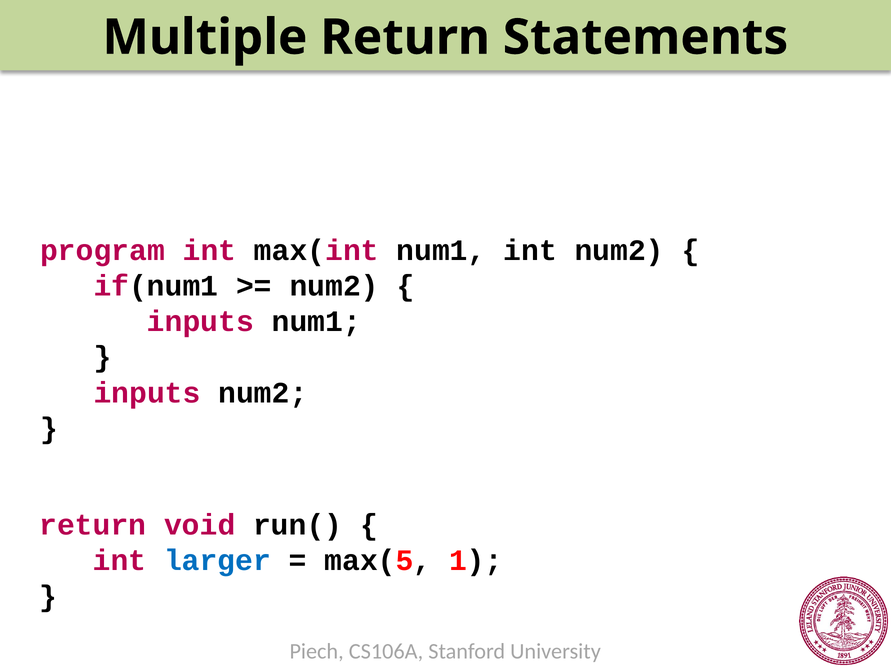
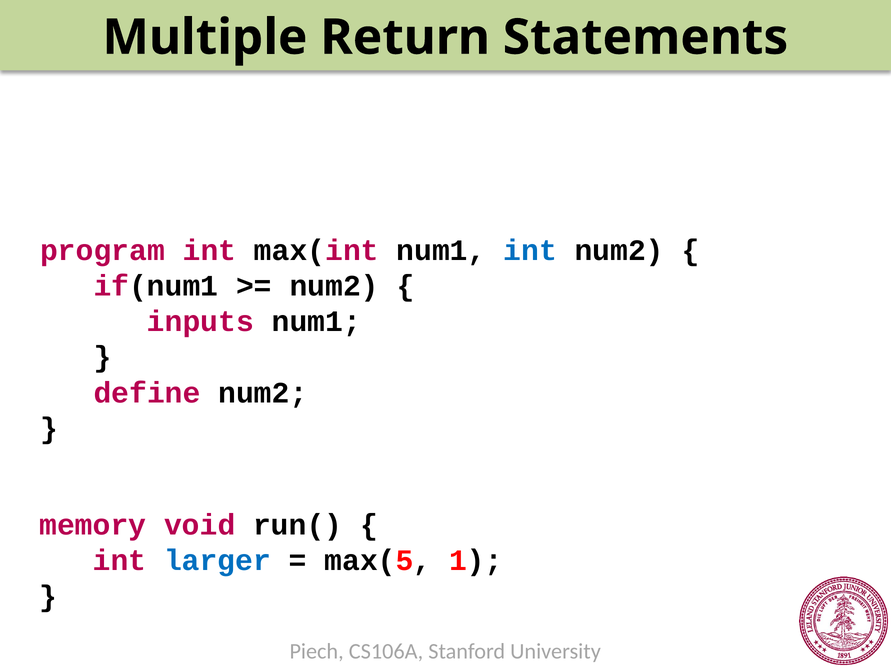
int colour: black -> blue (530, 250)
inputs: inputs -> define (147, 393)
return: return -> memory (93, 525)
